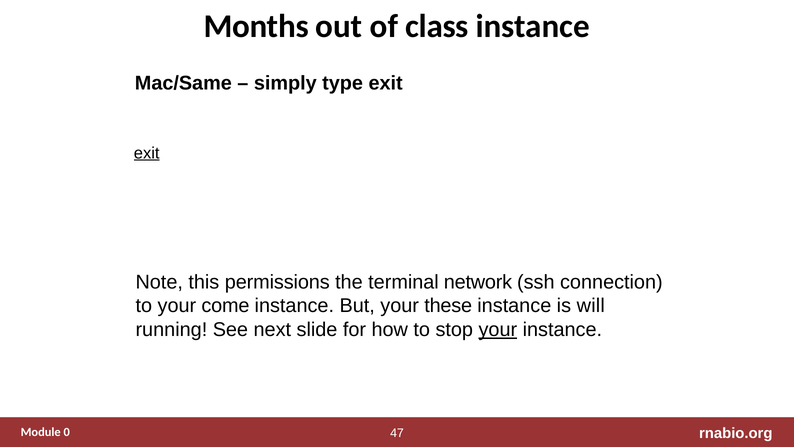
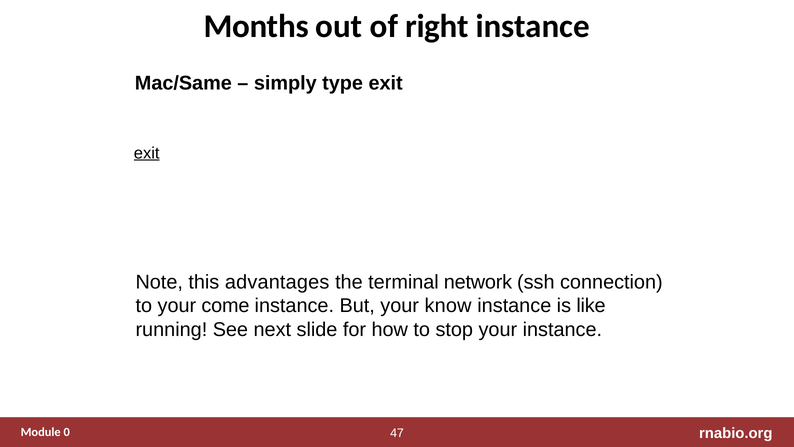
class: class -> right (437, 26)
permissions: permissions -> advantages (277, 282)
these: these -> know (448, 306)
will: will -> like (591, 306)
your underline: present -> none (498, 329)
